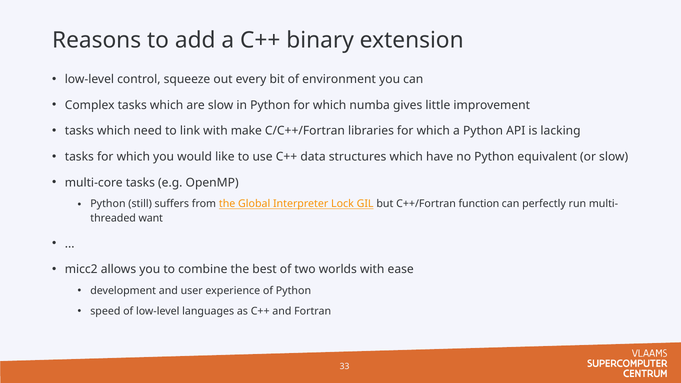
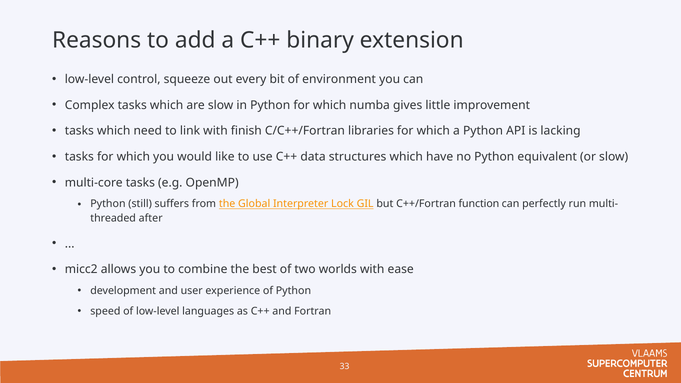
make: make -> finish (246, 131)
want: want -> after (151, 218)
